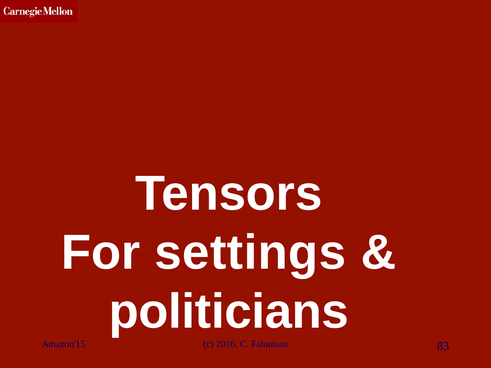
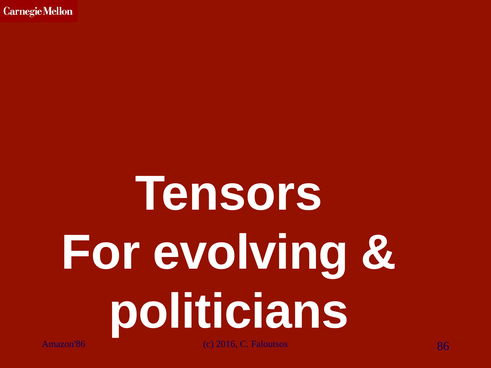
settings: settings -> evolving (251, 253)
Amazon'15: Amazon'15 -> Amazon'86 (64, 344)
83: 83 -> 86 (443, 346)
